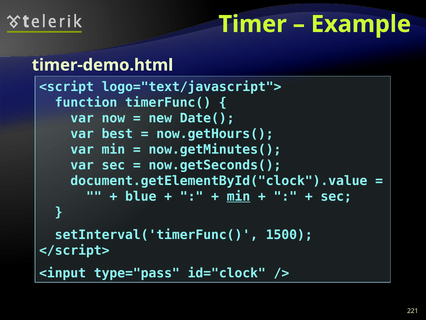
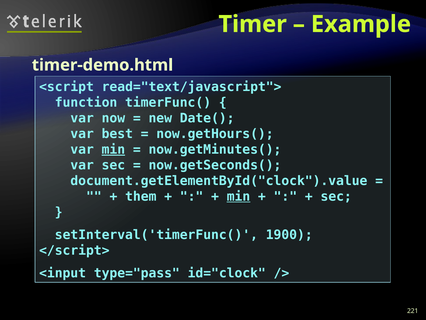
logo="text/javascript">: logo="text/javascript"> -> read="text/javascript"> (192, 87)
min underline: none -> present (113, 149)
blue: blue -> them (141, 196)
1500: 1500 -> 1900 (289, 235)
